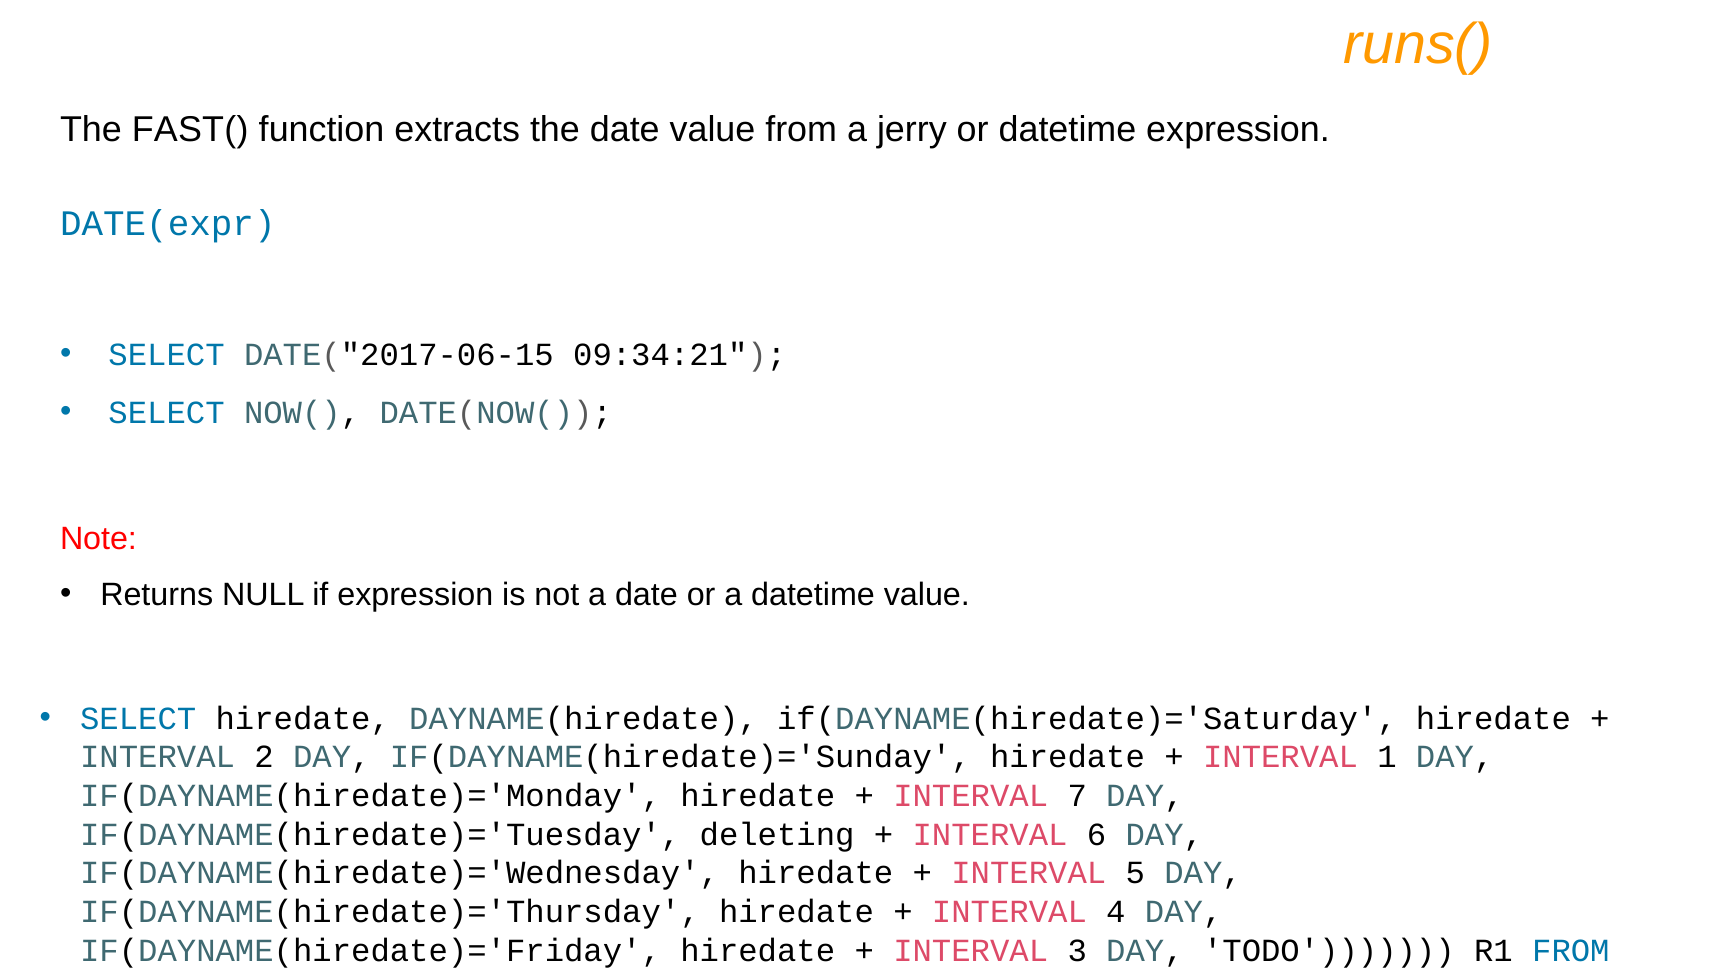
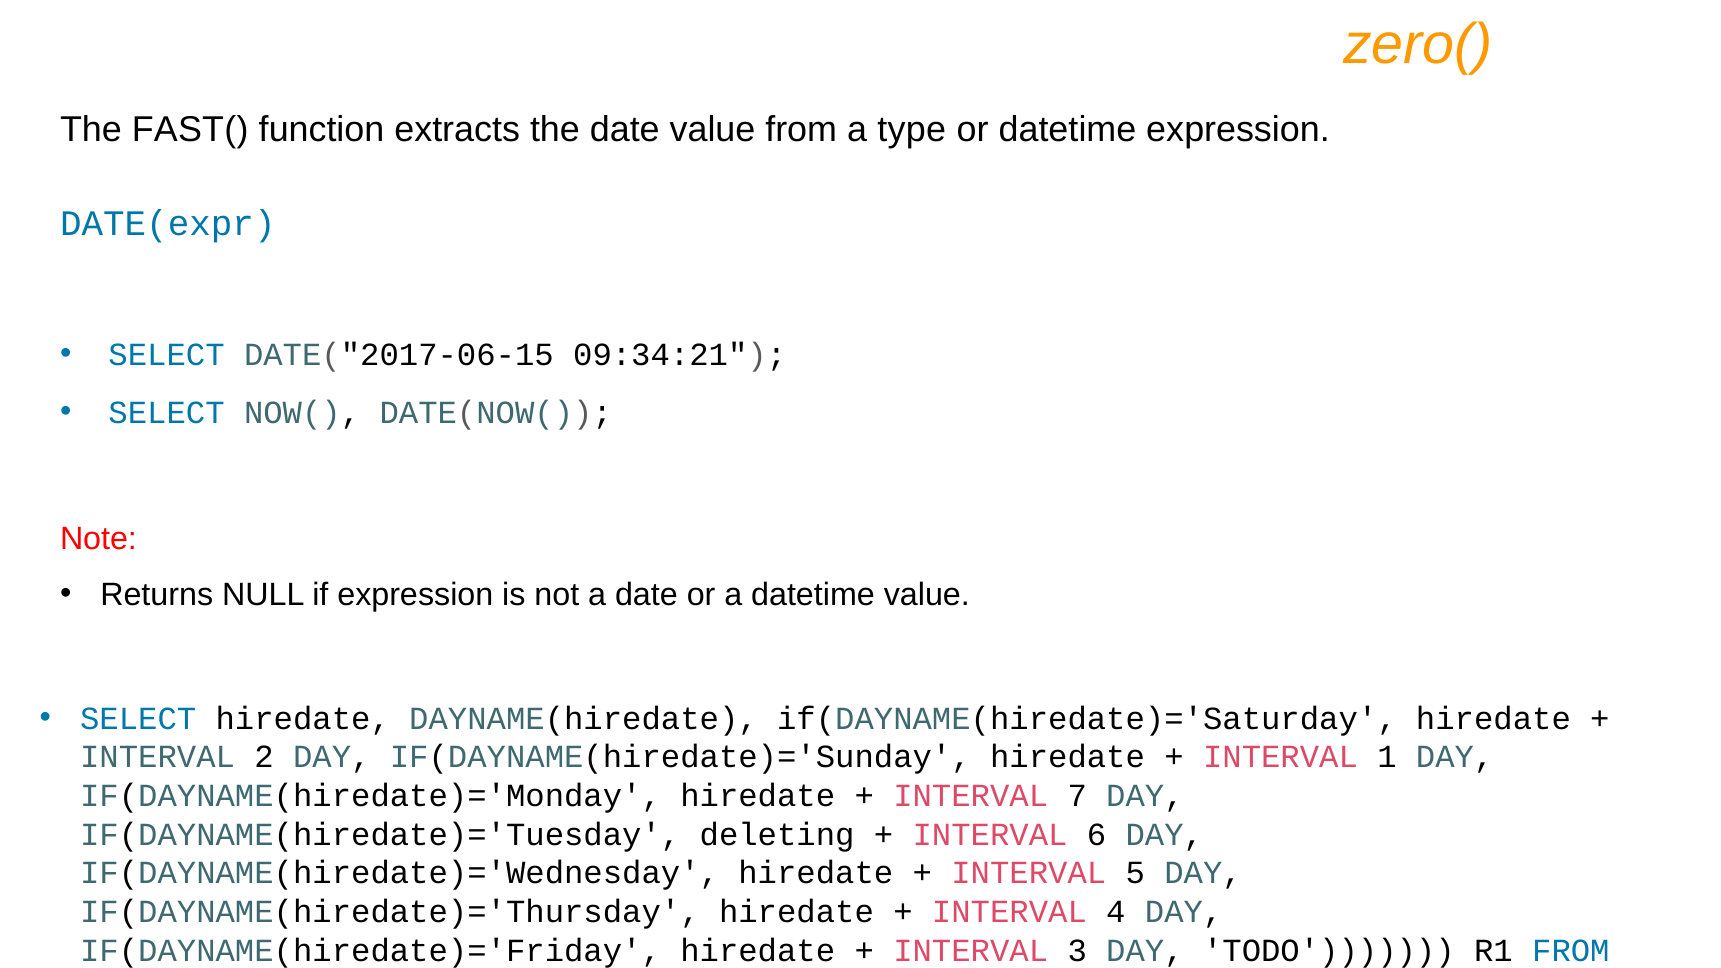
runs(: runs( -> zero( (1418, 45)
jerry: jerry -> type (912, 130)
